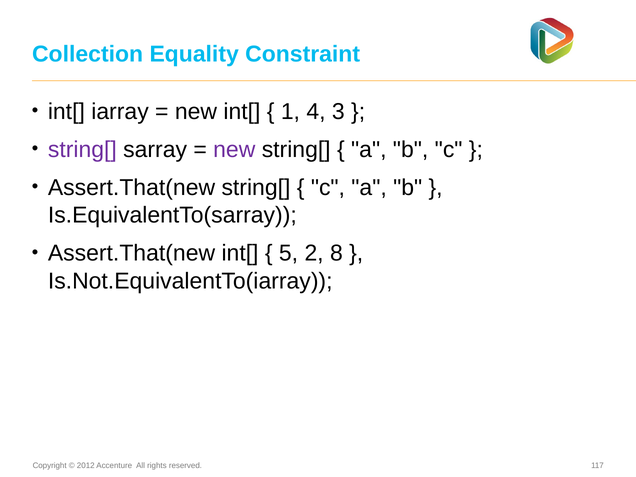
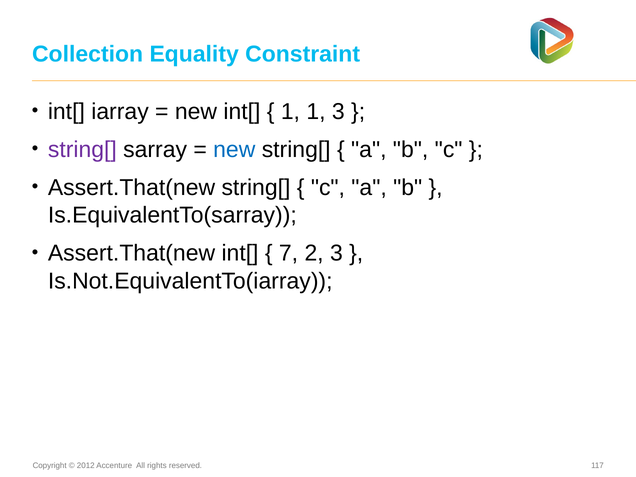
1 4: 4 -> 1 (316, 111)
new colour: purple -> blue (234, 150)
5: 5 -> 7 (288, 253)
2 8: 8 -> 3 (336, 253)
